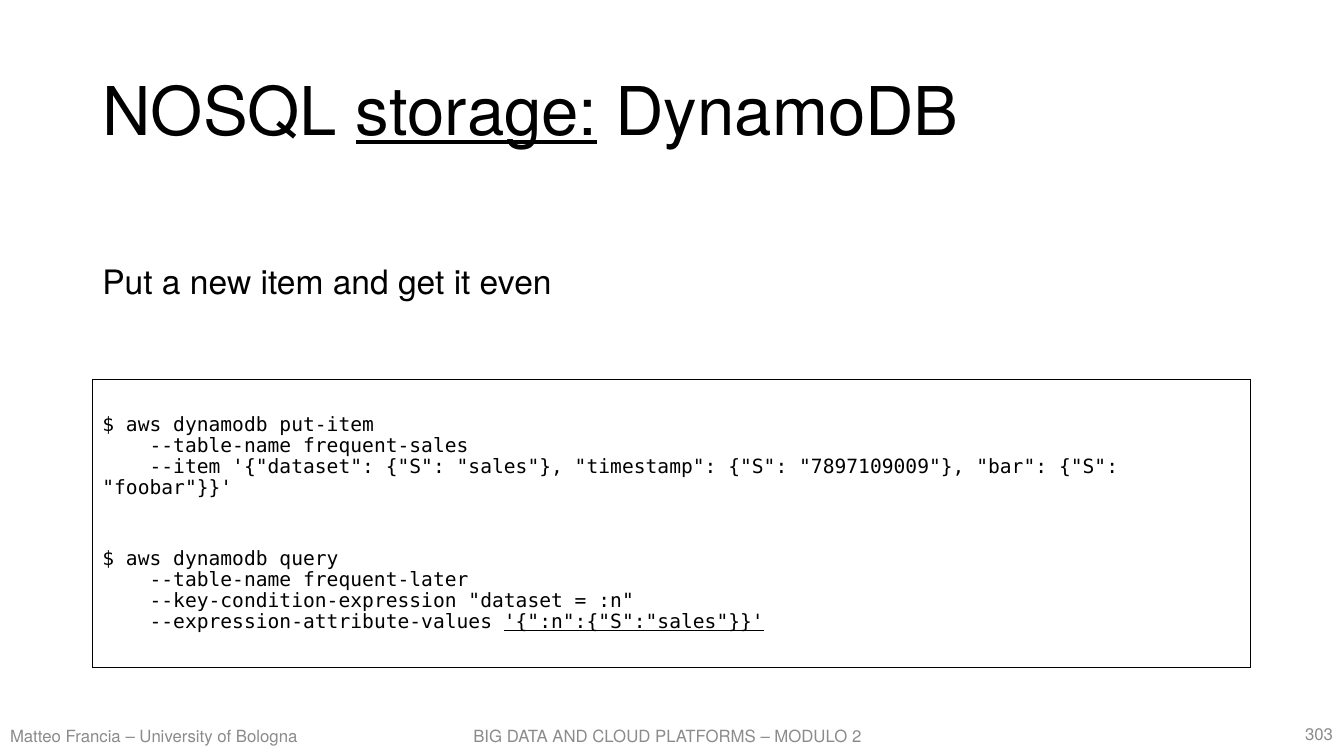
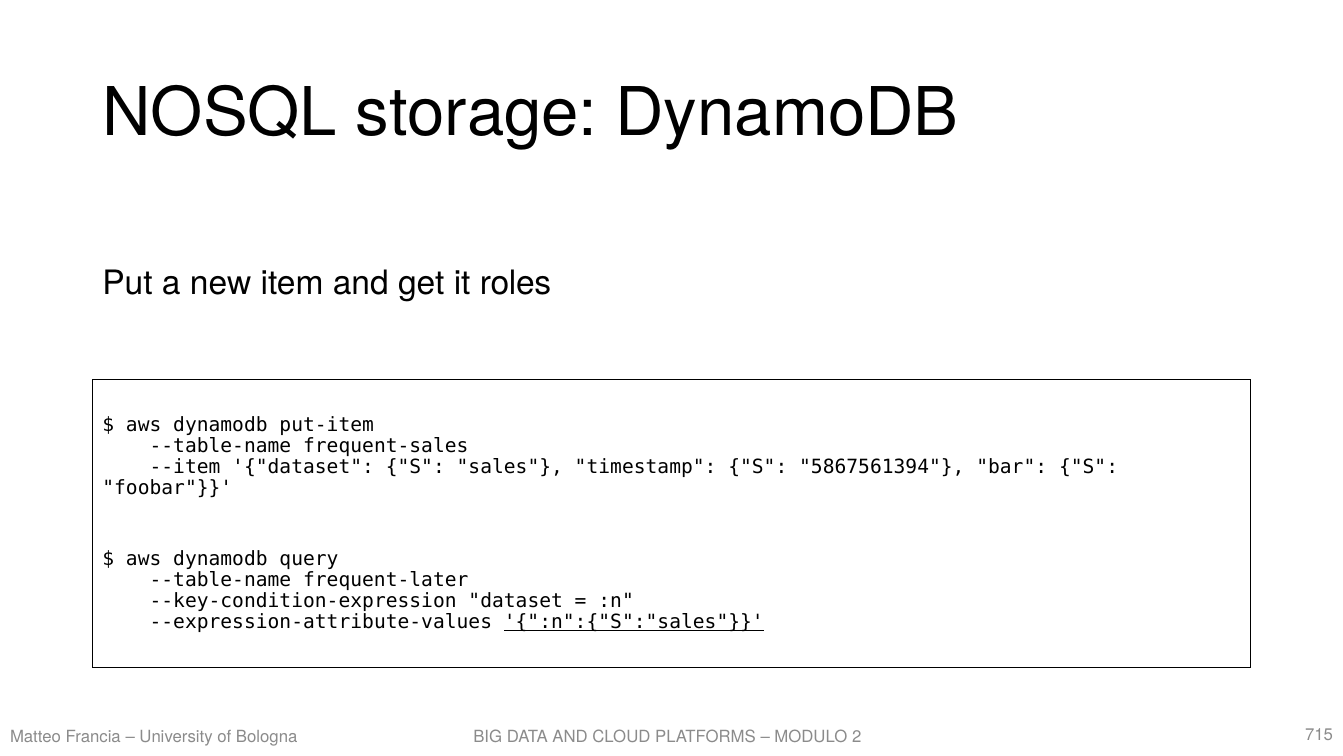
storage underline: present -> none (477, 113)
even: even -> roles (516, 283)
7897109009: 7897109009 -> 5867561394 (882, 467)
303: 303 -> 715 (1319, 735)
